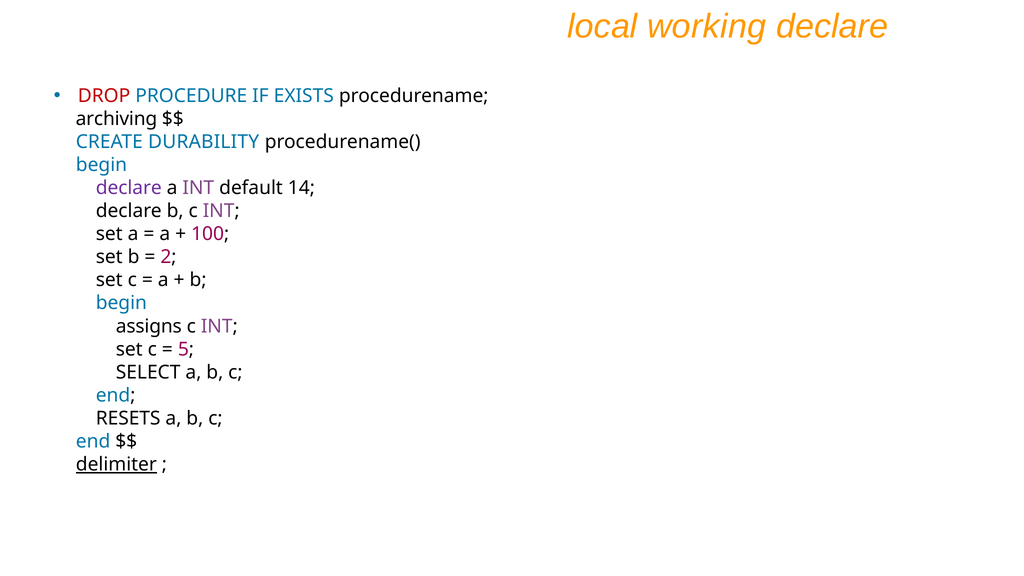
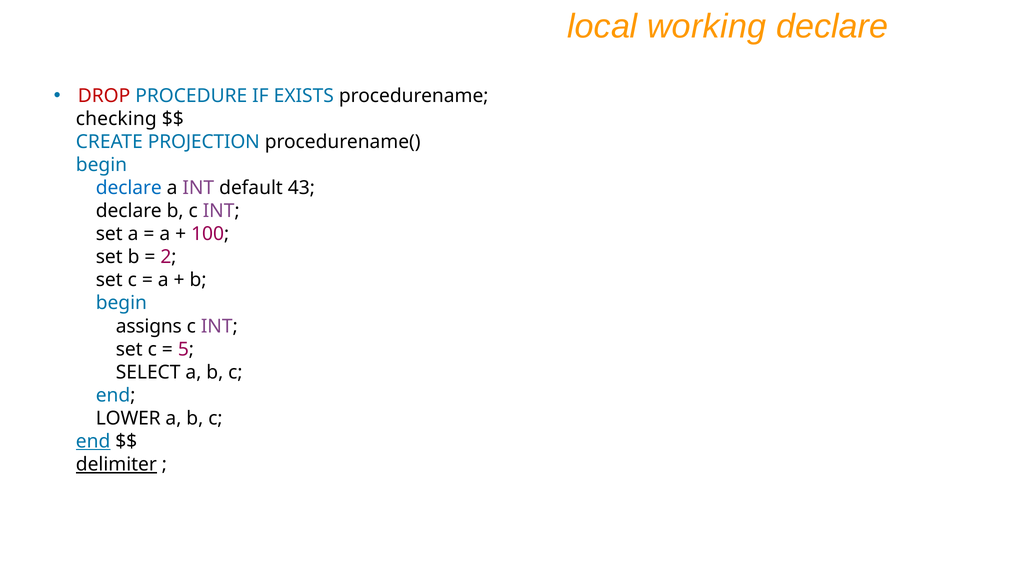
archiving: archiving -> checking (116, 119)
DURABILITY: DURABILITY -> PROJECTION (204, 142)
declare colour: purple -> blue (129, 188)
14: 14 -> 43 (301, 188)
RESETS: RESETS -> LOWER (128, 418)
end underline: none -> present (93, 441)
